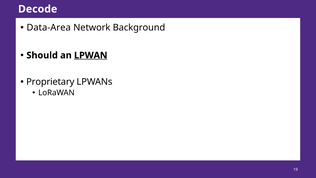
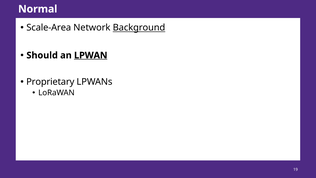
Decode: Decode -> Normal (38, 9)
Data-Area: Data-Area -> Scale-Area (49, 28)
Background underline: none -> present (139, 28)
